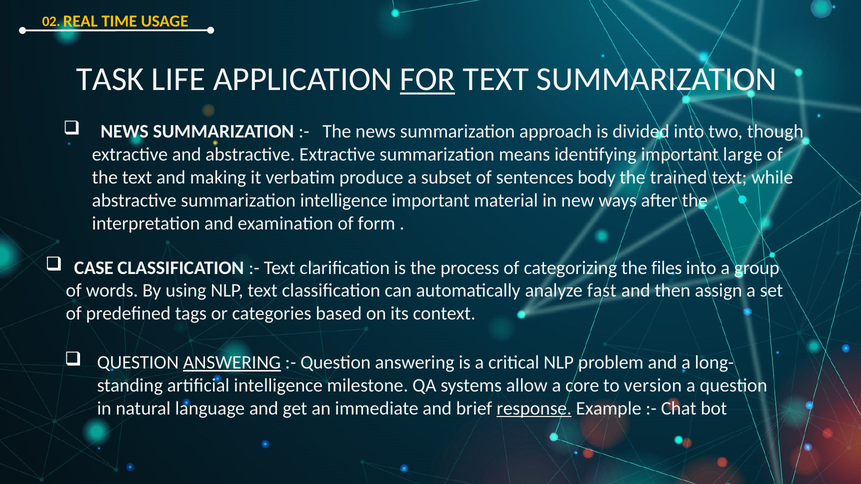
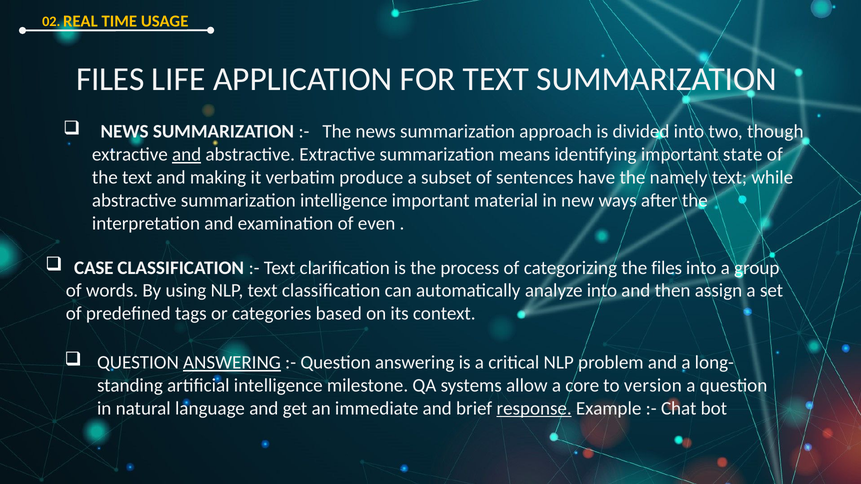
TASK: TASK -> FILES (110, 79)
FOR underline: present -> none (428, 79)
and underline: none -> present (187, 155)
large: large -> state (743, 155)
body: body -> have (597, 178)
trained: trained -> namely (679, 178)
form: form -> even (377, 224)
analyze fast: fast -> into (602, 291)
